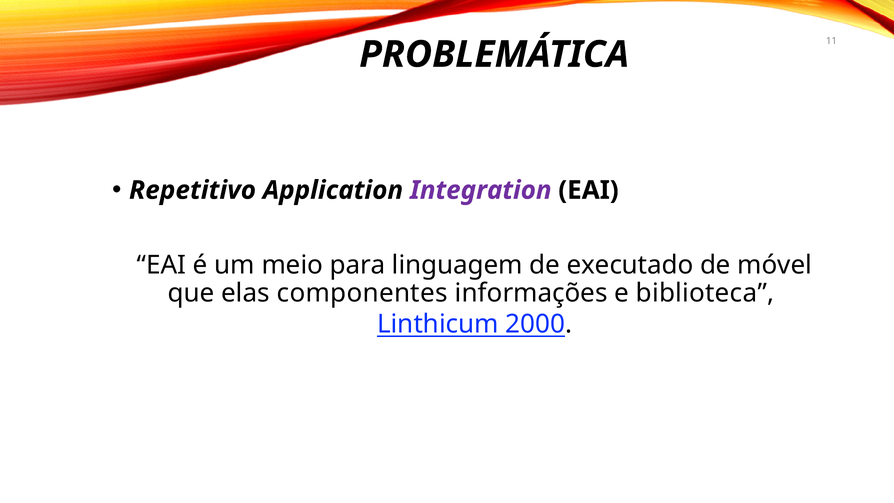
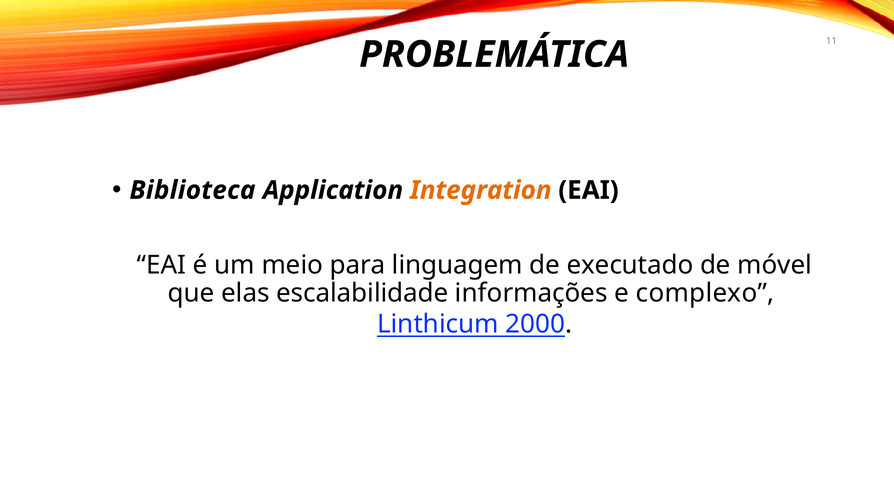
Repetitivo: Repetitivo -> Biblioteca (192, 190)
Integration colour: purple -> orange (481, 190)
componentes: componentes -> escalabilidade (362, 293)
biblioteca: biblioteca -> complexo (705, 293)
